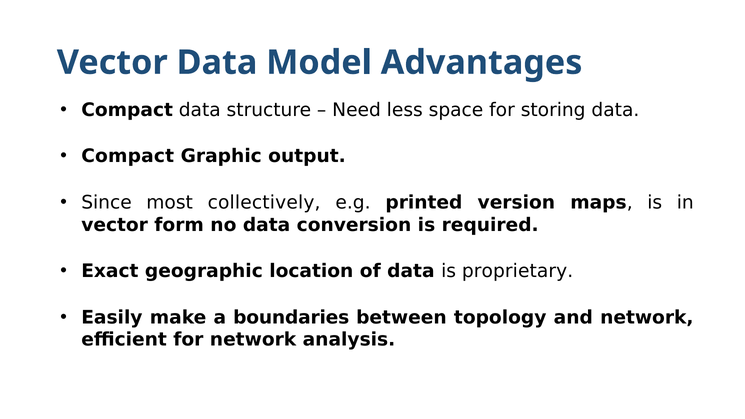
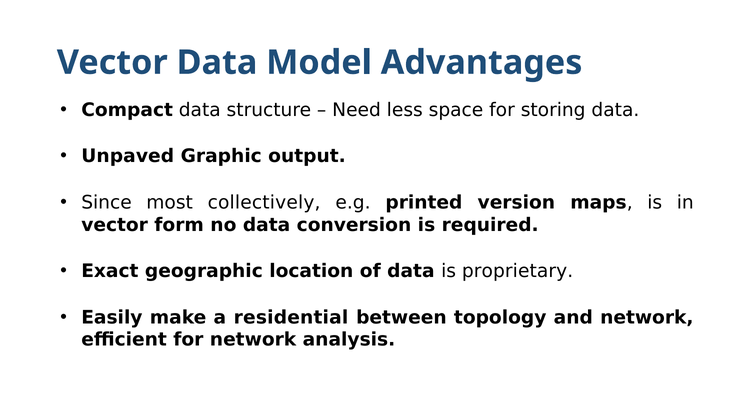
Compact: Compact -> Unpaved (128, 156)
boundaries: boundaries -> residential (291, 317)
